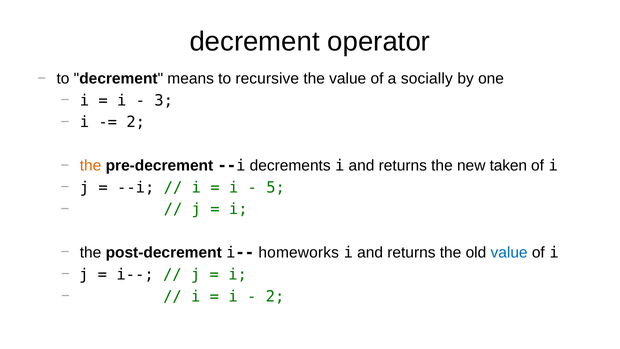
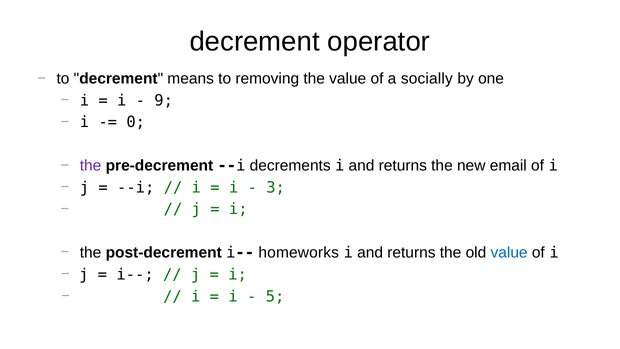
recursive: recursive -> removing (267, 79)
3: 3 -> 9 (164, 101)
2: 2 -> 0 (136, 122)
the colour: orange -> purple (91, 166)
taken: taken -> email (508, 166)
5: 5 -> 3 (276, 187)
2: 2 -> 5 (275, 296)
